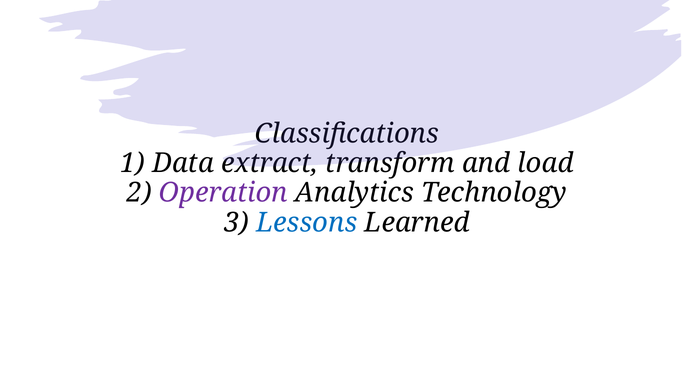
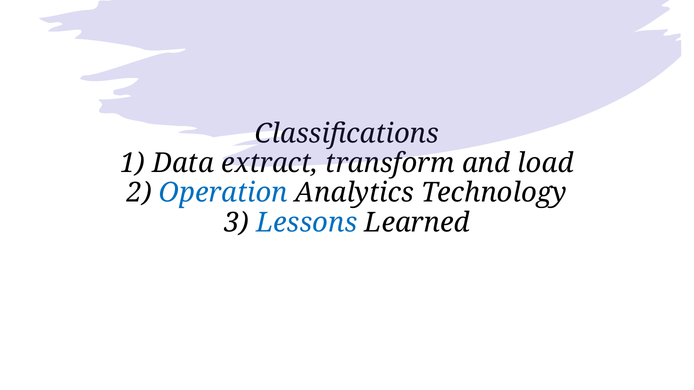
Operation colour: purple -> blue (223, 193)
